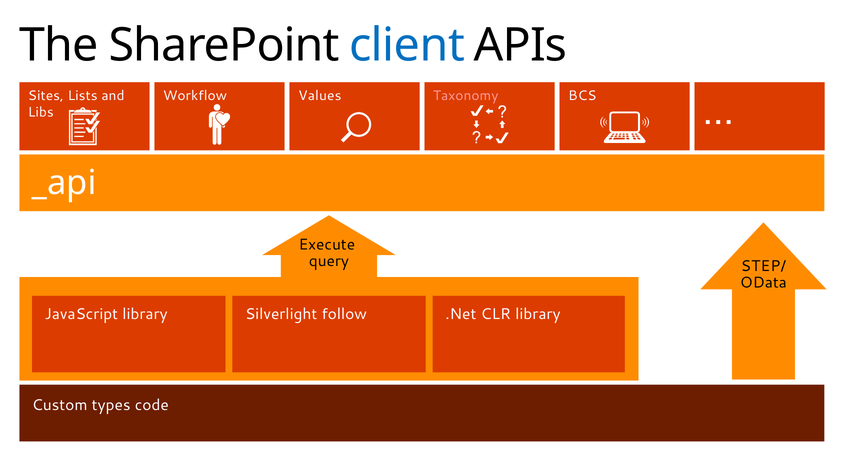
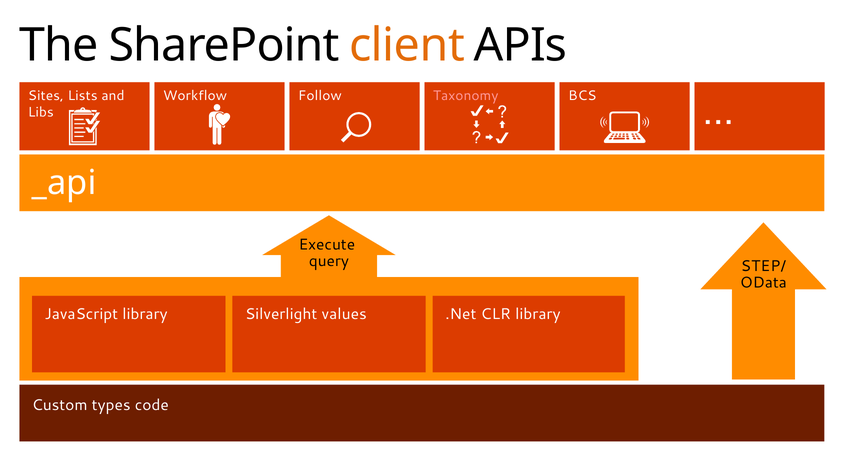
client colour: blue -> orange (407, 46)
Values: Values -> Follow (320, 96)
follow: follow -> values (344, 314)
